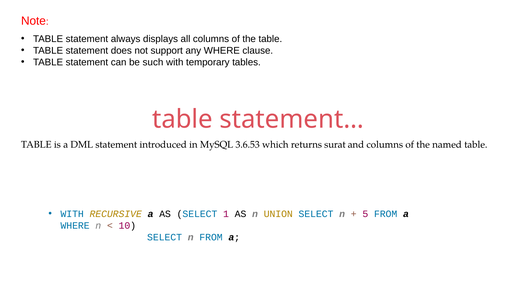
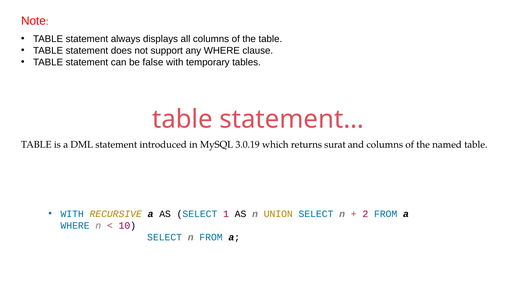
such: such -> false (153, 62)
3.6.53: 3.6.53 -> 3.0.19 (248, 144)
5: 5 -> 2 (365, 213)
